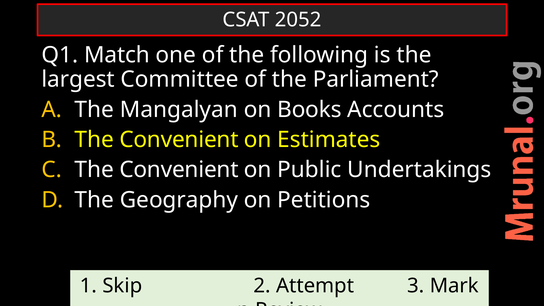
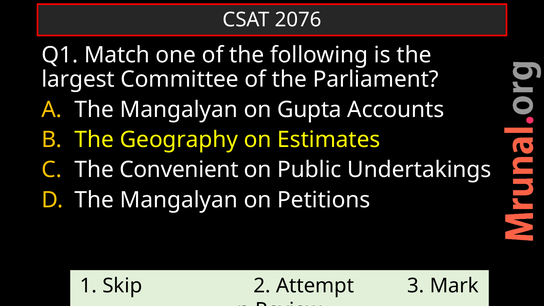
2052: 2052 -> 2076 (298, 20)
Books: Books -> Gupta (309, 110)
Convenient: Convenient -> Geography (179, 140)
Geography: Geography -> Mangalyan (179, 200)
